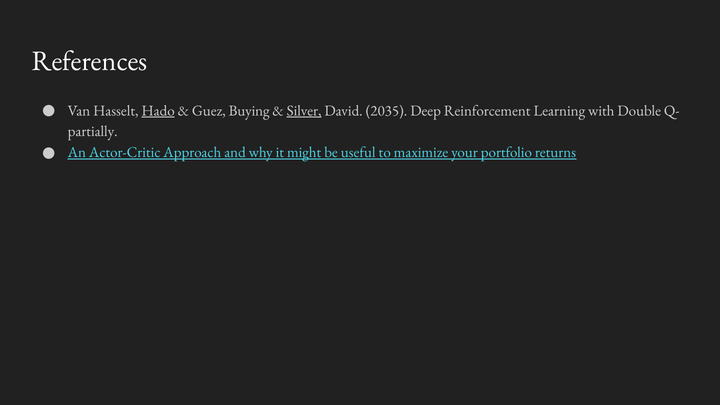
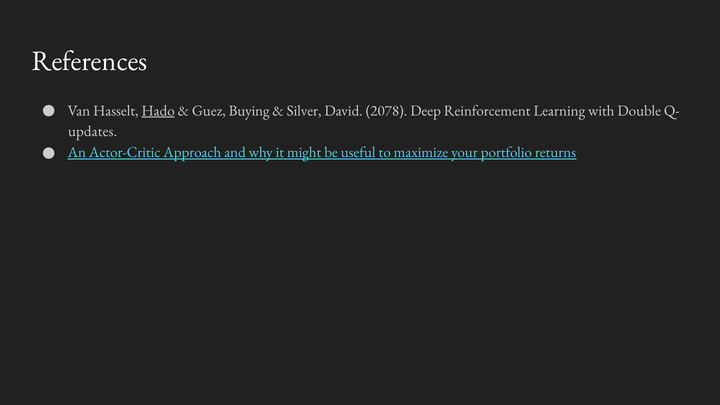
Silver underline: present -> none (304, 111)
2035: 2035 -> 2078 (386, 111)
partially: partially -> updates (93, 131)
